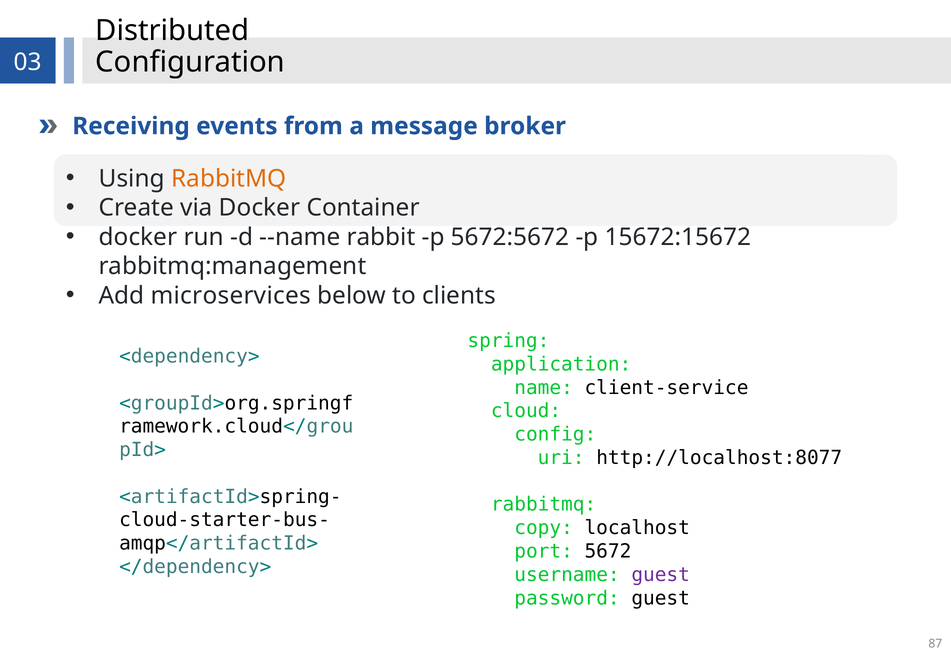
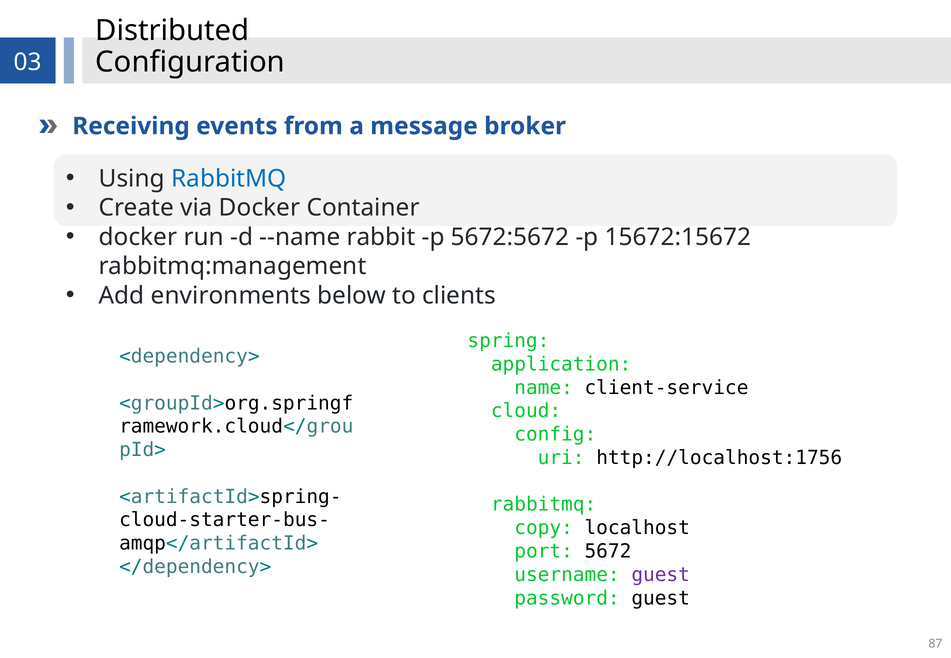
RabbitMQ colour: orange -> blue (229, 179)
microservices: microservices -> environments (231, 296)
http://localhost:8077: http://localhost:8077 -> http://localhost:1756 (719, 458)
